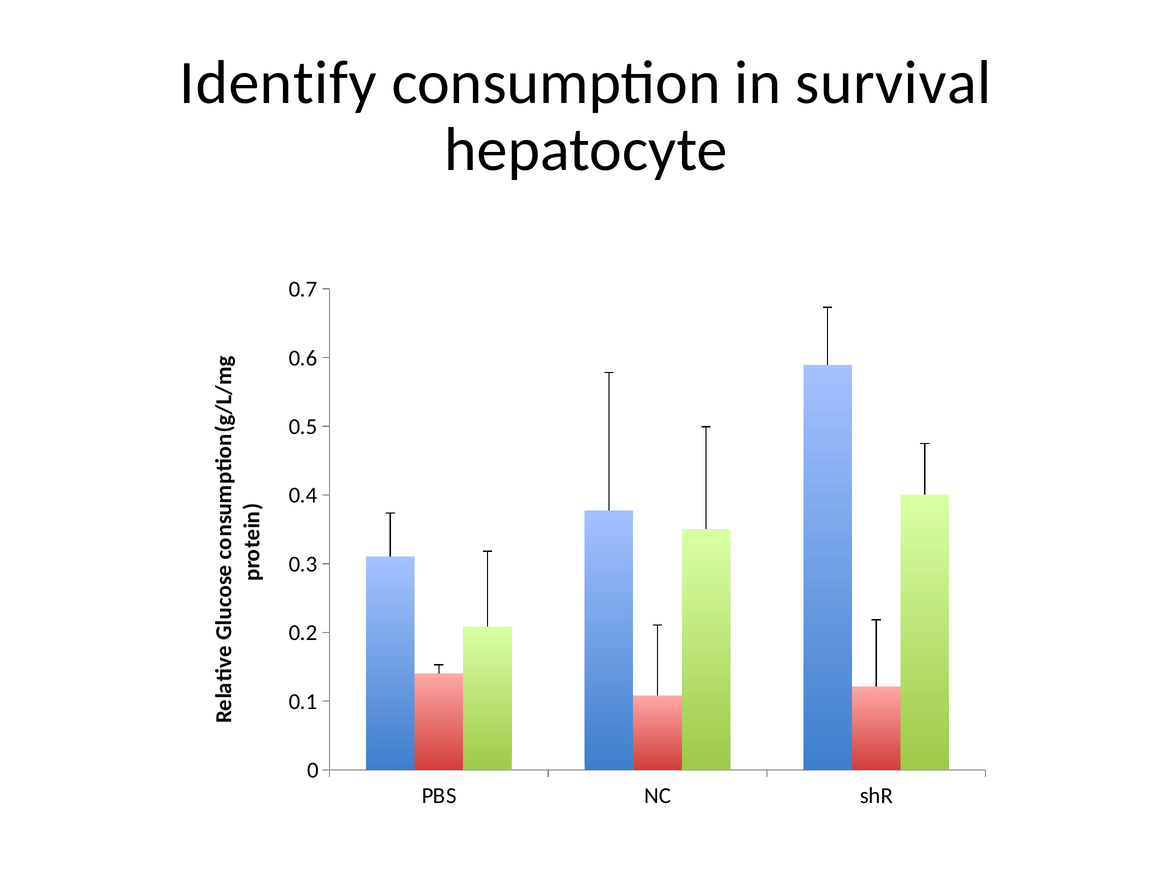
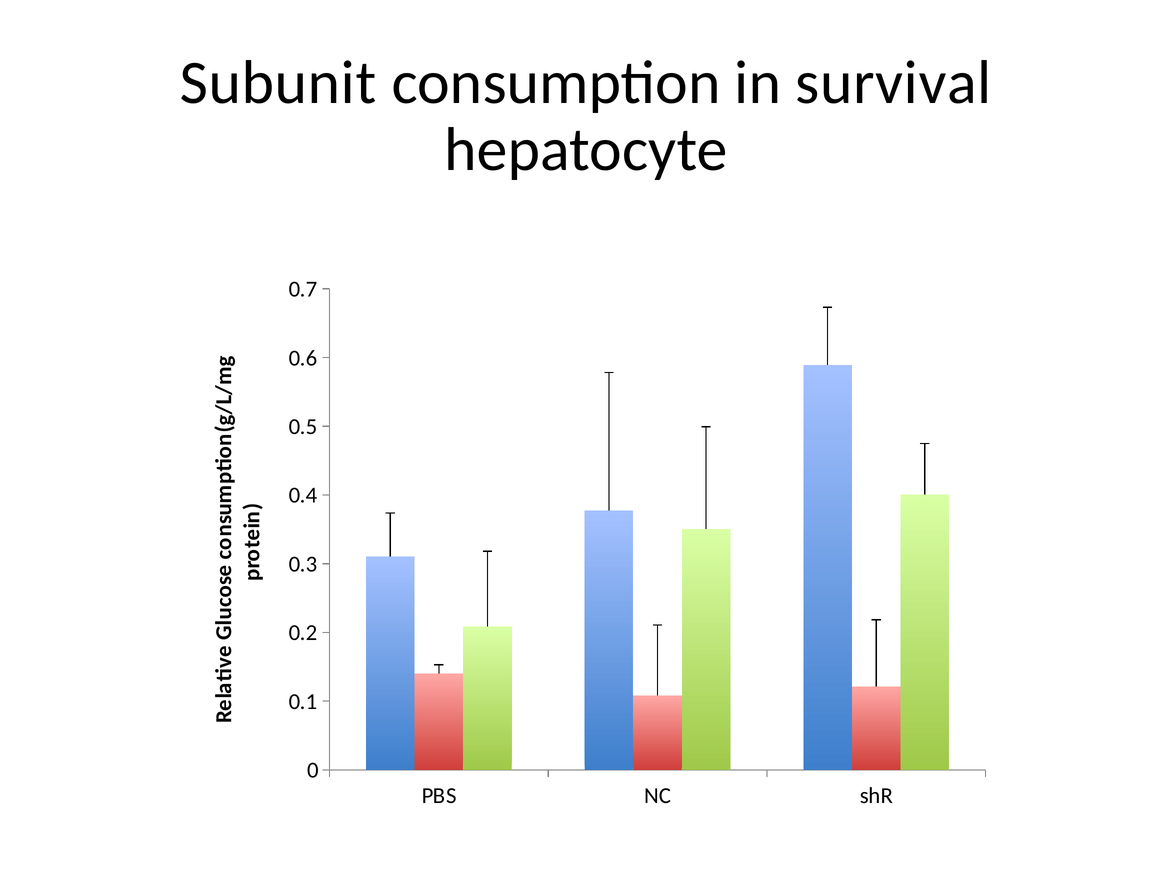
Identify: Identify -> Subunit (278, 83)
